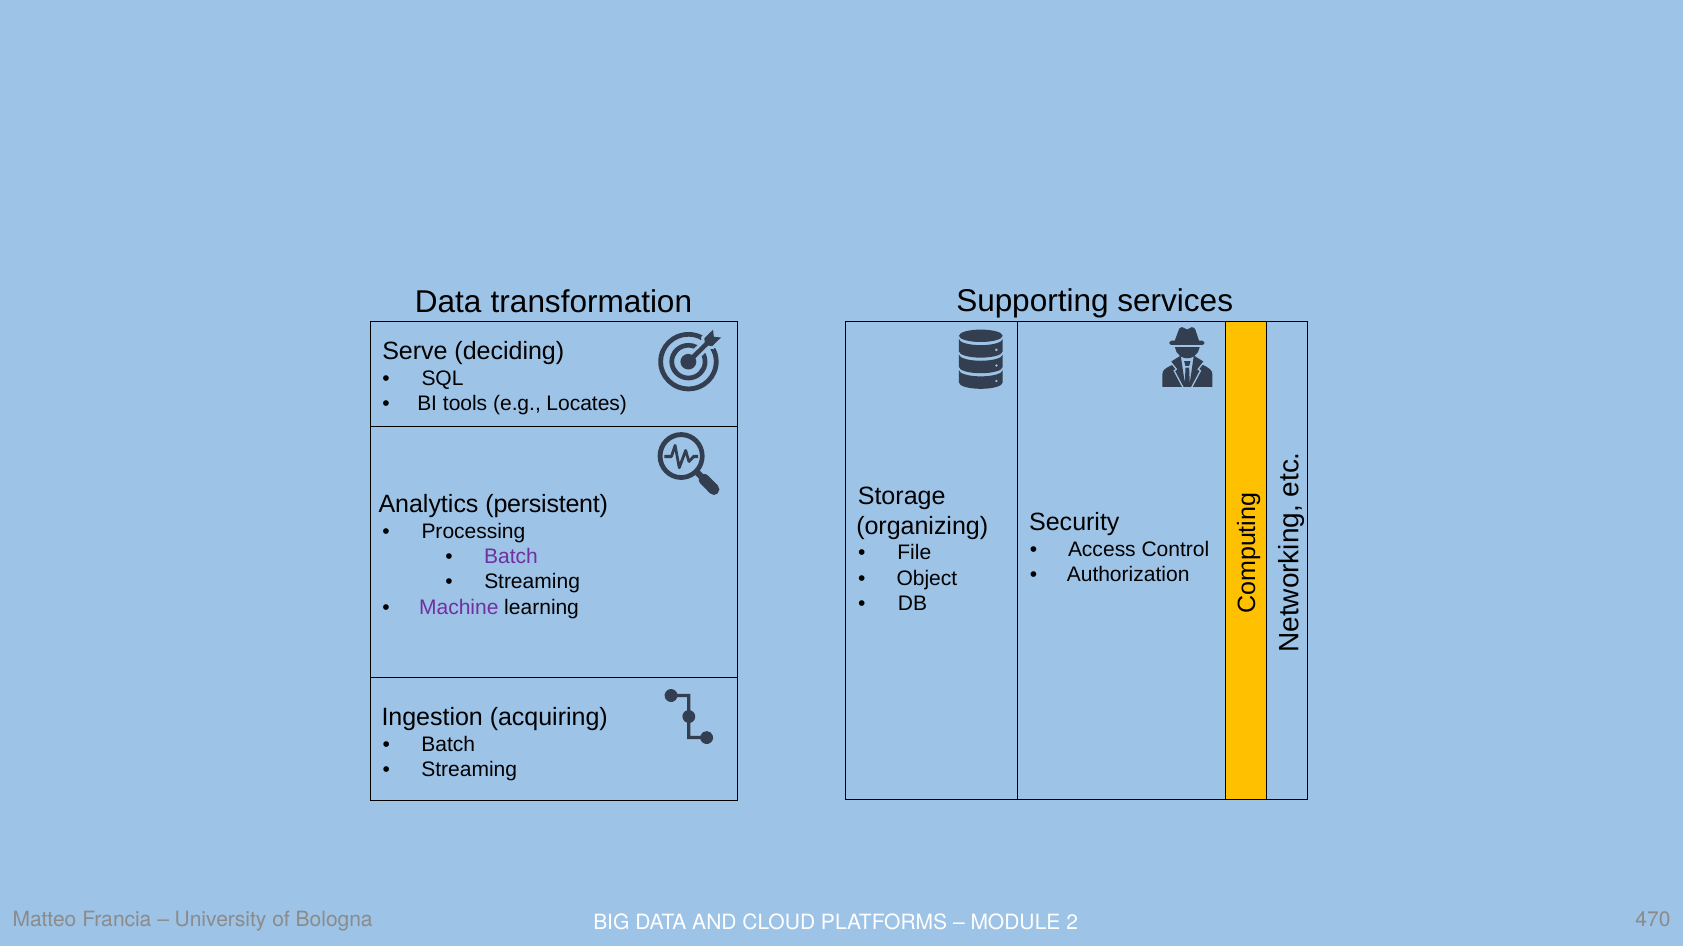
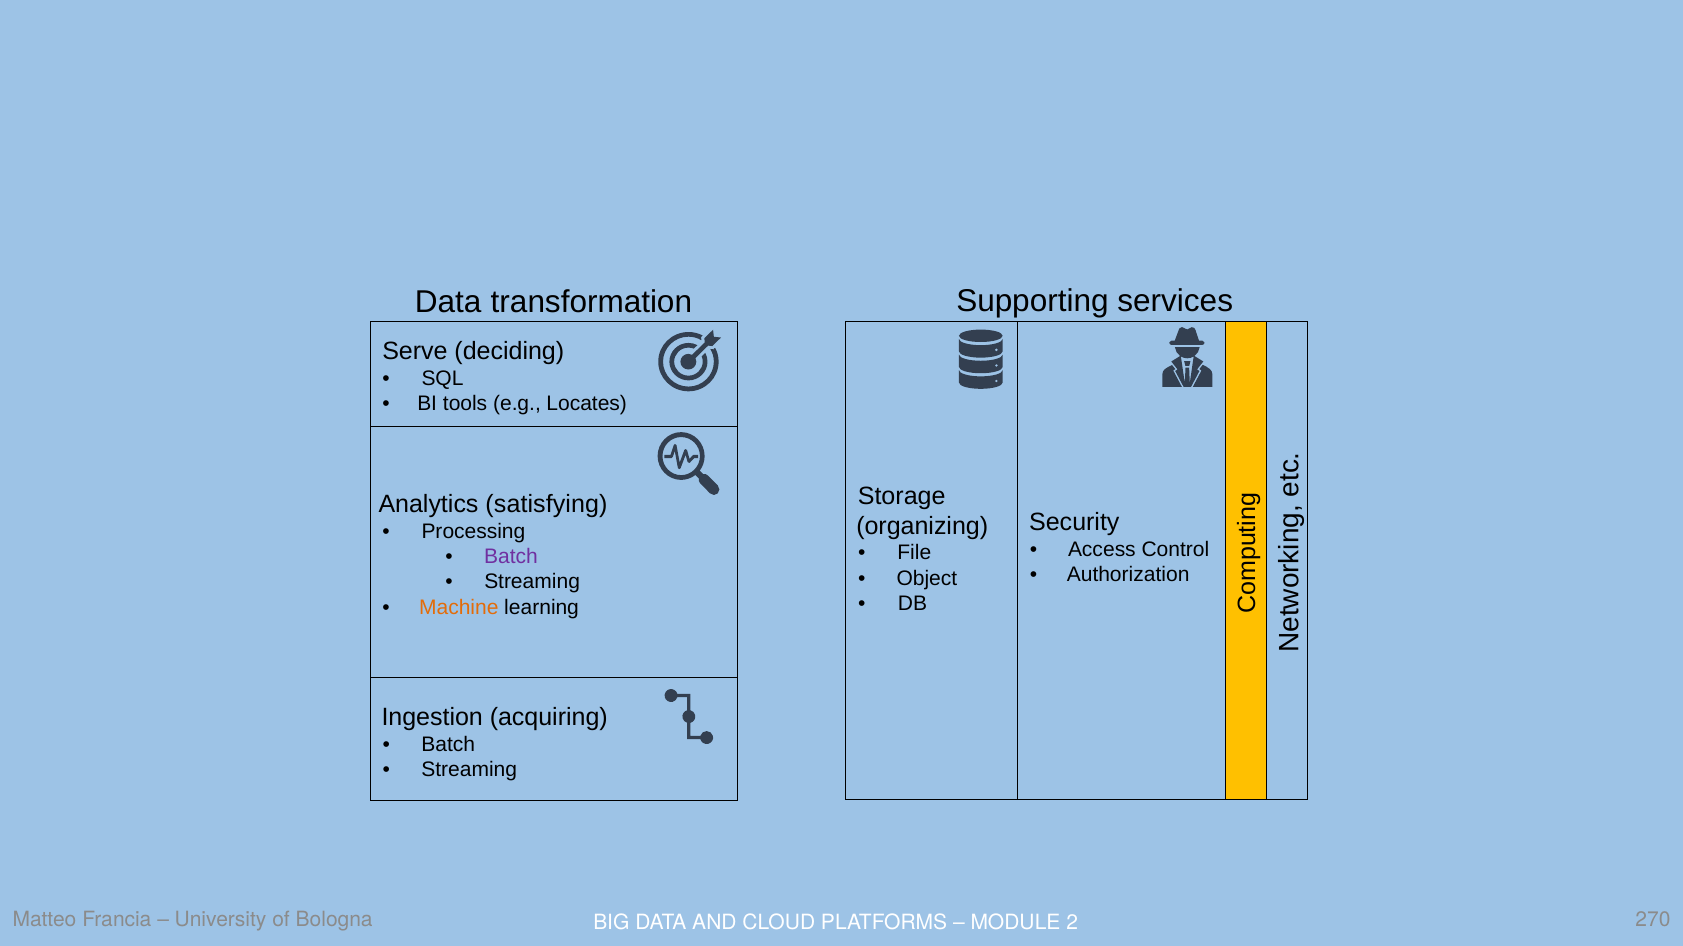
persistent: persistent -> satisfying (546, 504)
Machine colour: purple -> orange (459, 608)
470: 470 -> 270 (1653, 921)
